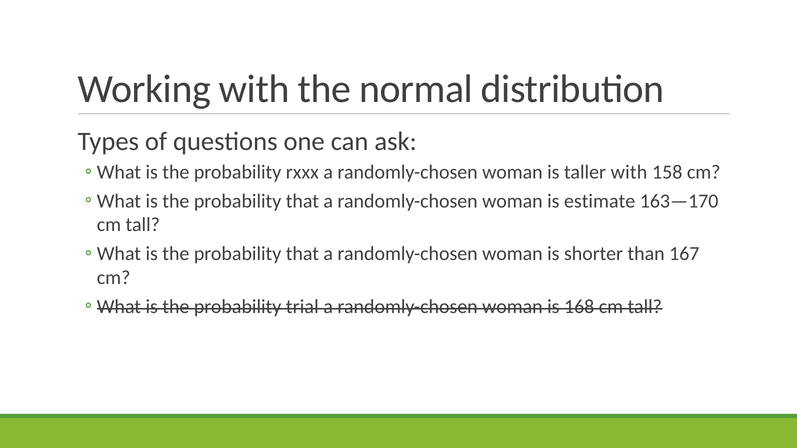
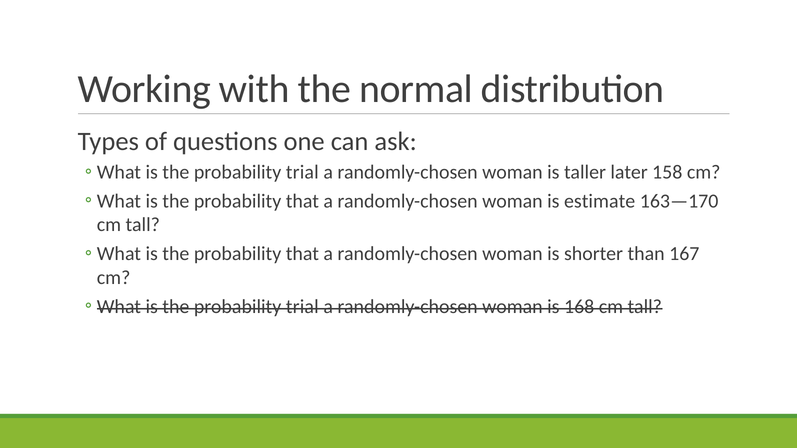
rxxx: rxxx -> trial (302, 172)
taller with: with -> later (629, 172)
